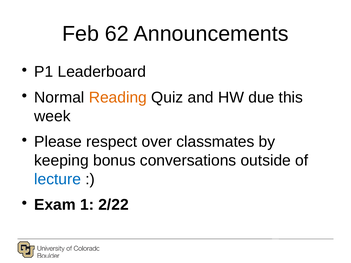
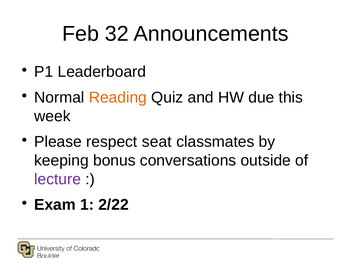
62: 62 -> 32 (117, 34)
over: over -> seat (157, 142)
lecture colour: blue -> purple (58, 179)
